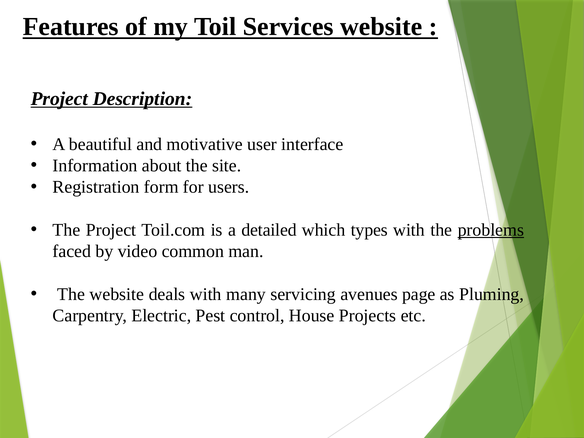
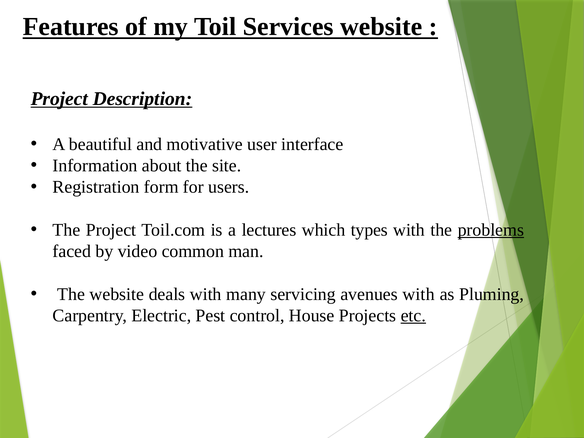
detailed: detailed -> lectures (269, 230)
avenues page: page -> with (419, 294)
etc underline: none -> present (413, 316)
